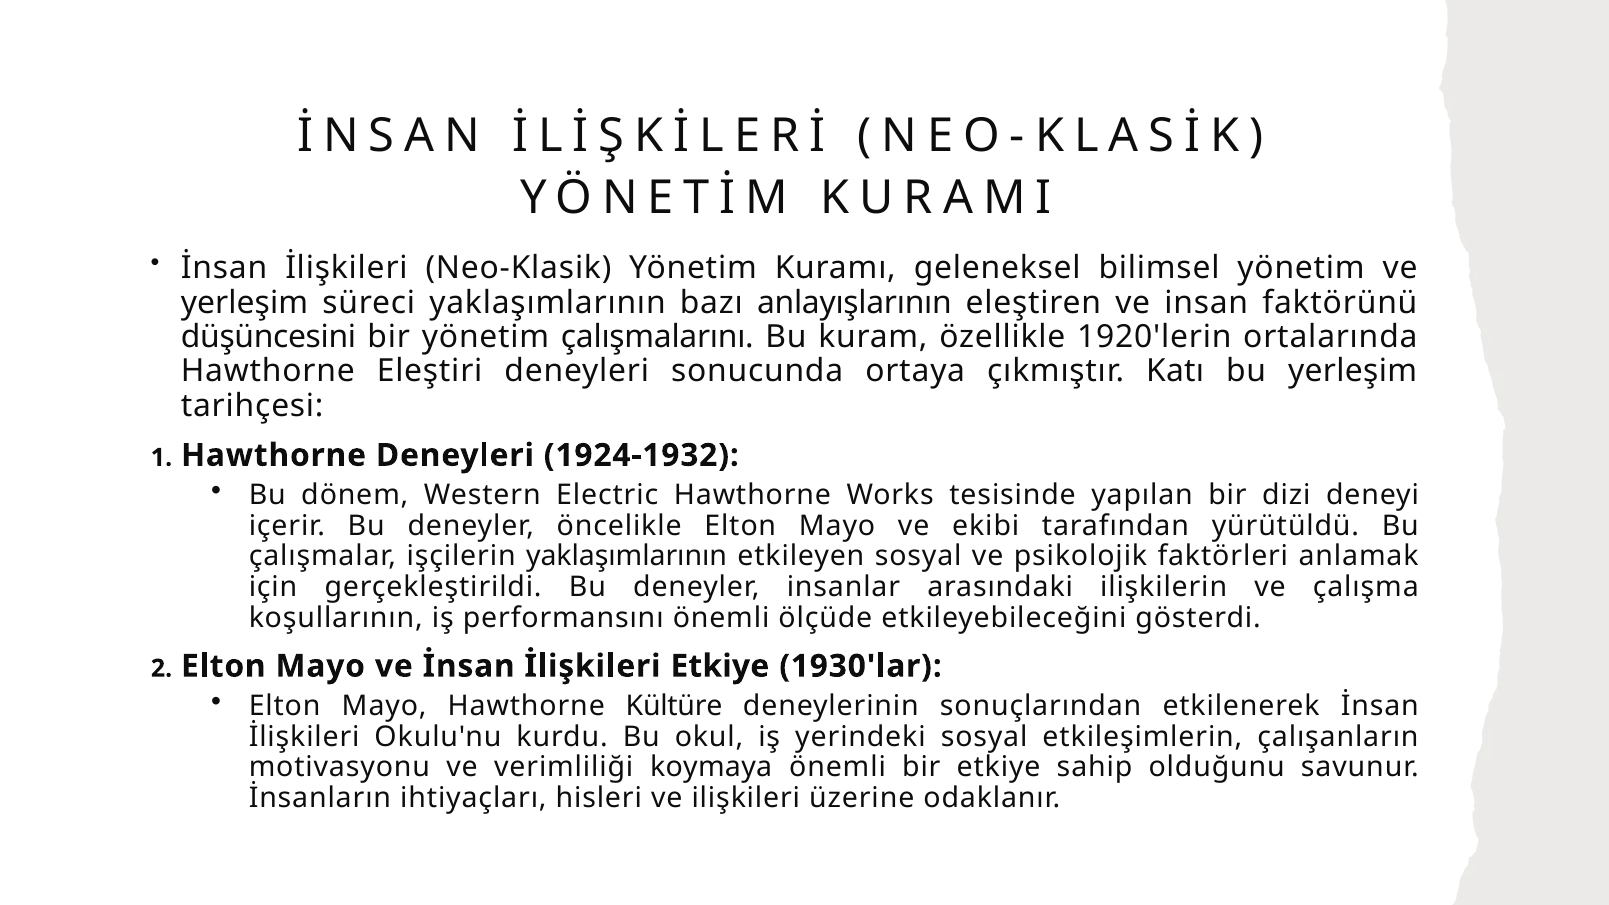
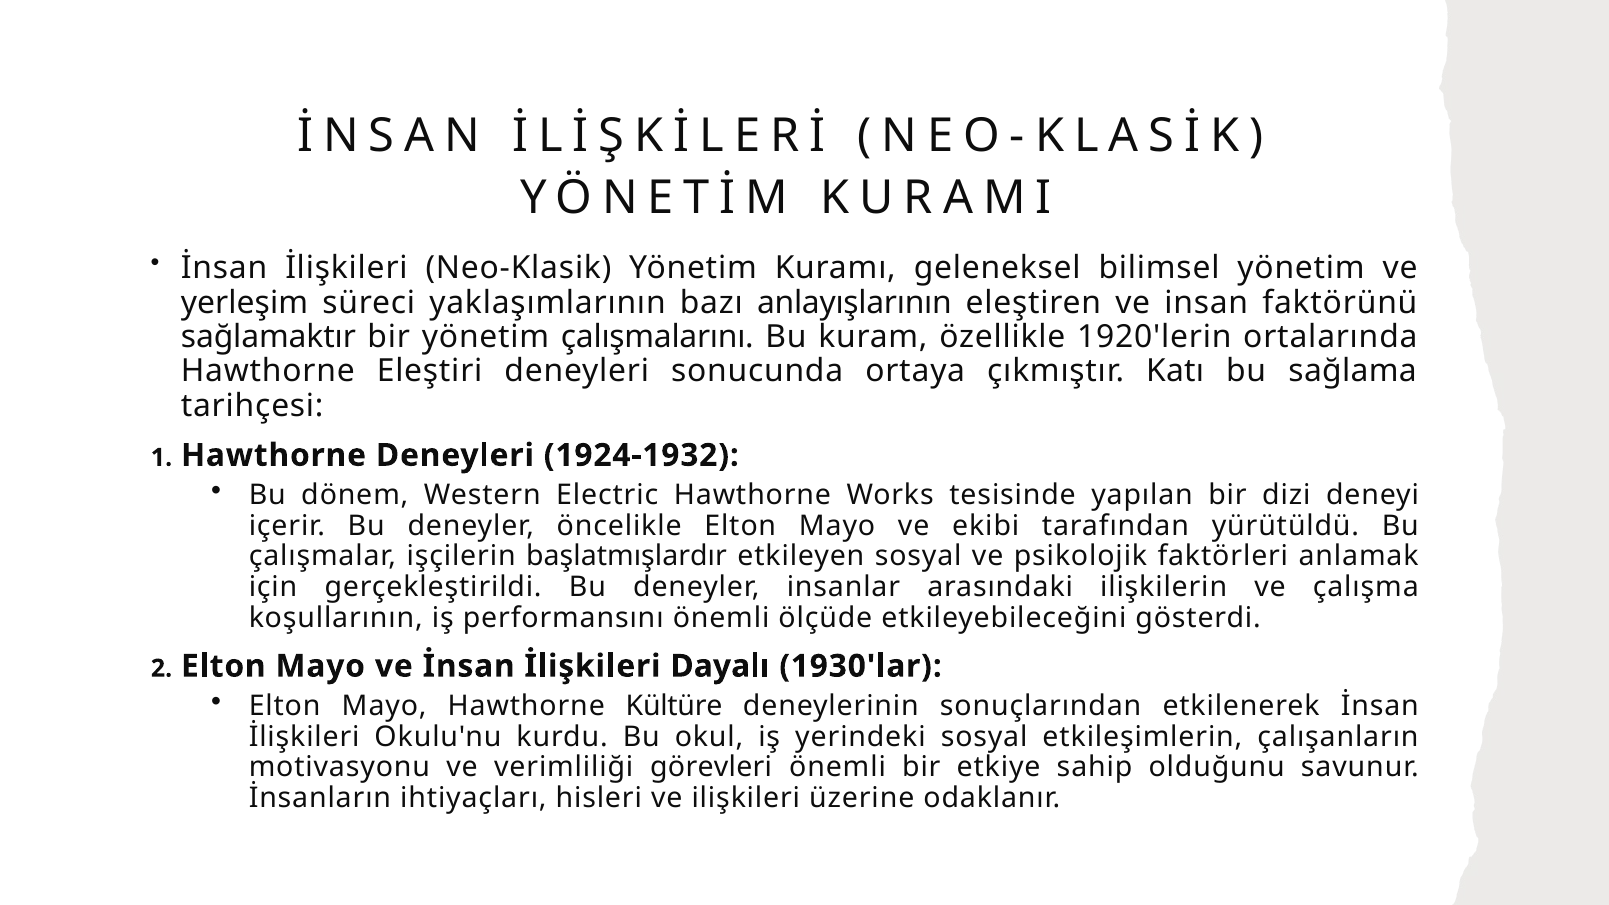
düşüncesini: düşüncesini -> sağlamaktır (268, 337)
bu yerleşim: yerleşim -> sağlama (1353, 371)
işçilerin yaklaşımlarının: yaklaşımlarının -> başlatmışlardır (626, 557)
İlişkileri Etkiye: Etkiye -> Dayalı (720, 666)
koymaya: koymaya -> görevleri (711, 767)
